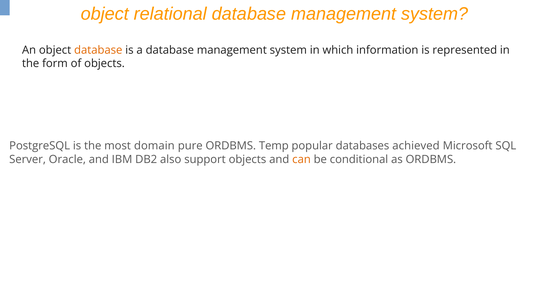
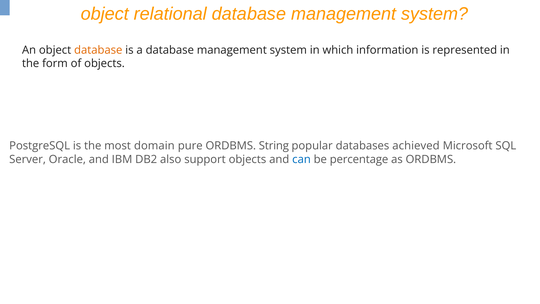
Temp: Temp -> String (274, 146)
can colour: orange -> blue (301, 159)
conditional: conditional -> percentage (359, 159)
